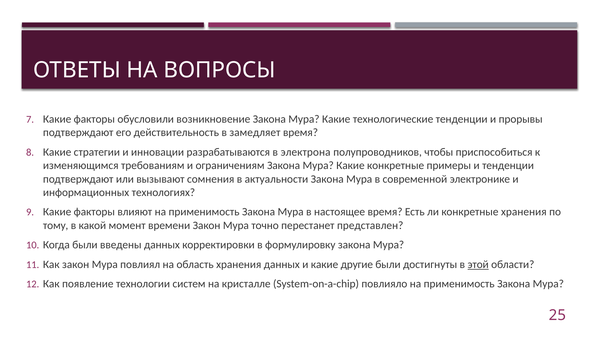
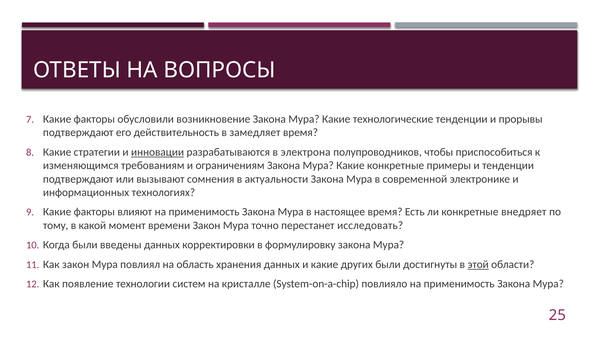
инновации underline: none -> present (158, 152)
конкретные хранения: хранения -> внедряет (524, 212)
представлен: представлен -> исследовать (370, 225)
другие: другие -> других (357, 264)
